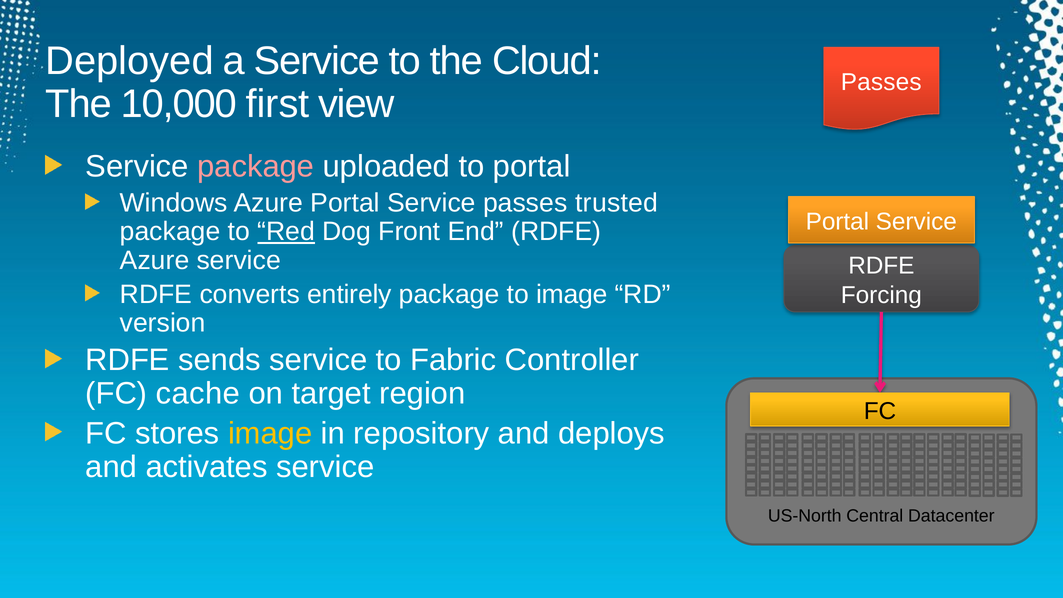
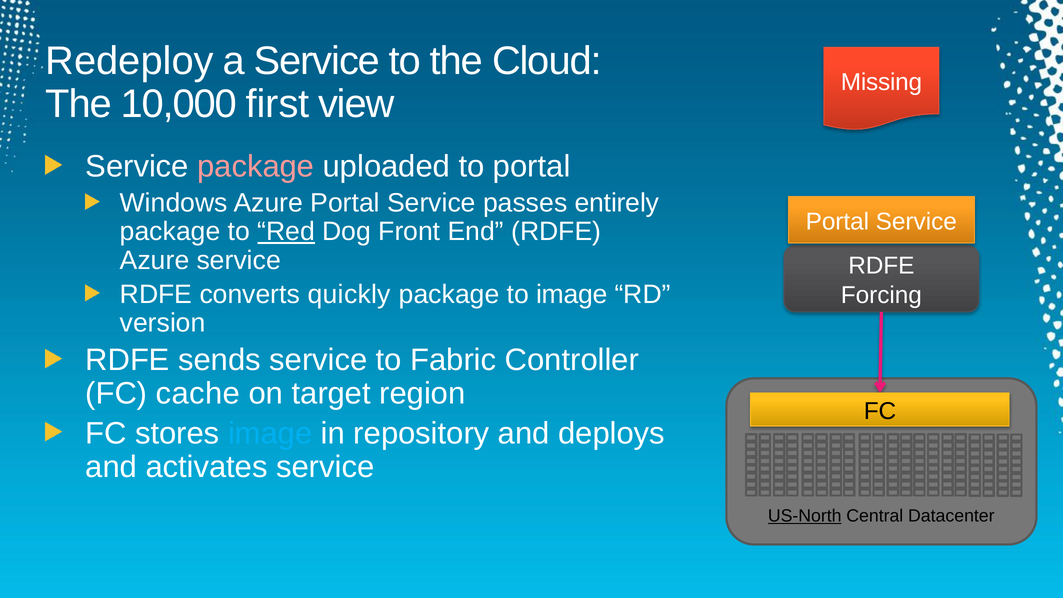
Deployed: Deployed -> Redeploy (129, 61)
Passes: Passes -> Missing (881, 82)
trusted: trusted -> entirely (617, 203)
entirely: entirely -> quickly (349, 294)
image colour: yellow -> light blue (270, 434)
US-North underline: none -> present (805, 516)
